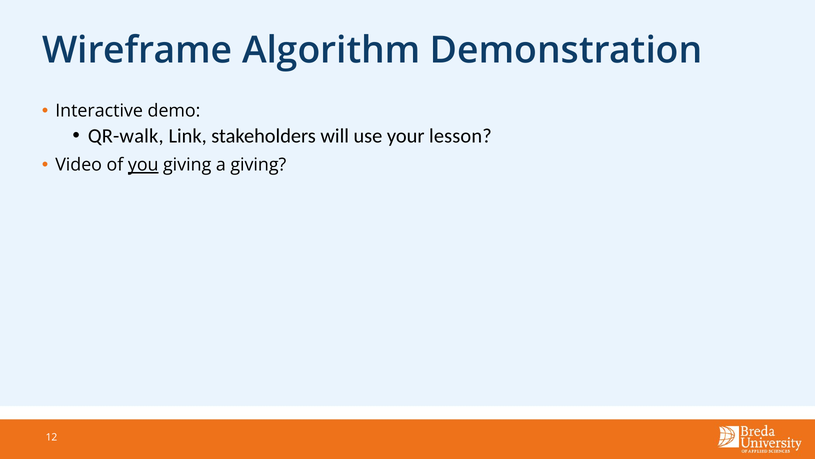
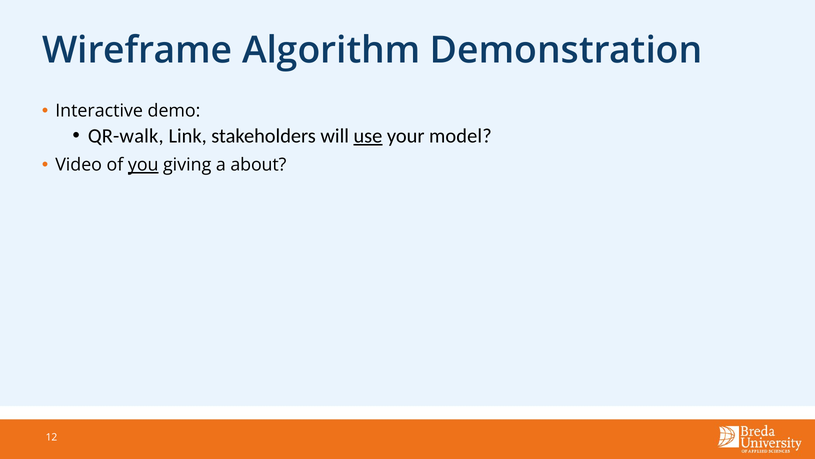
use underline: none -> present (368, 136)
lesson: lesson -> model (460, 136)
a giving: giving -> about (258, 165)
